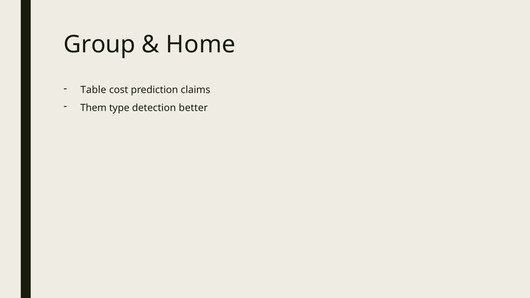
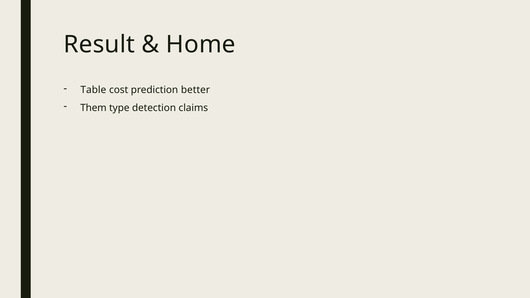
Group: Group -> Result (99, 45)
claims: claims -> better (195, 90)
better: better -> claims (193, 108)
